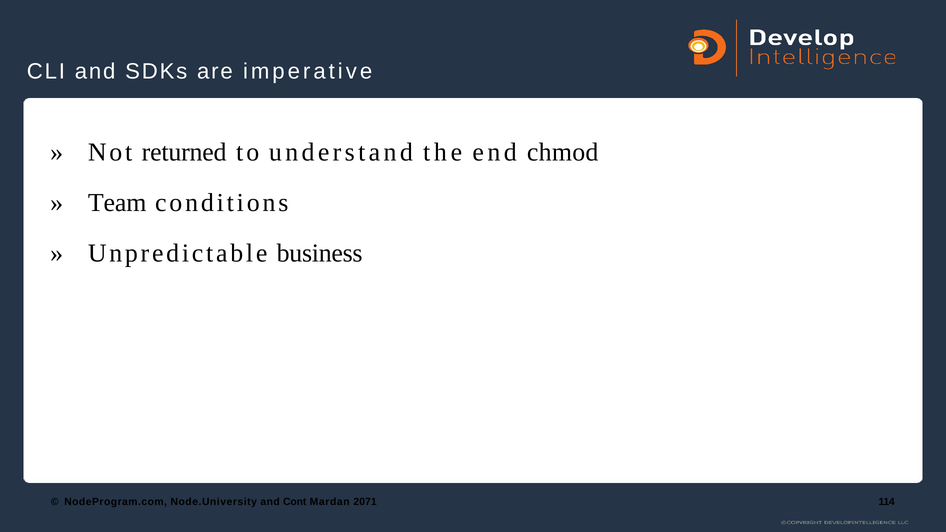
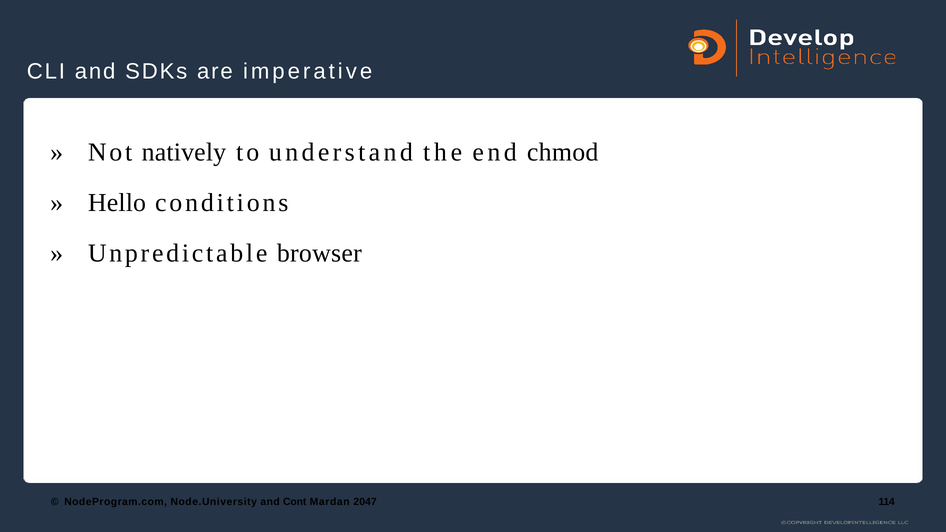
returned: returned -> natively (184, 152)
Team: Team -> Hello (117, 203)
business: business -> browser (319, 253)
2071: 2071 -> 2047 (365, 502)
